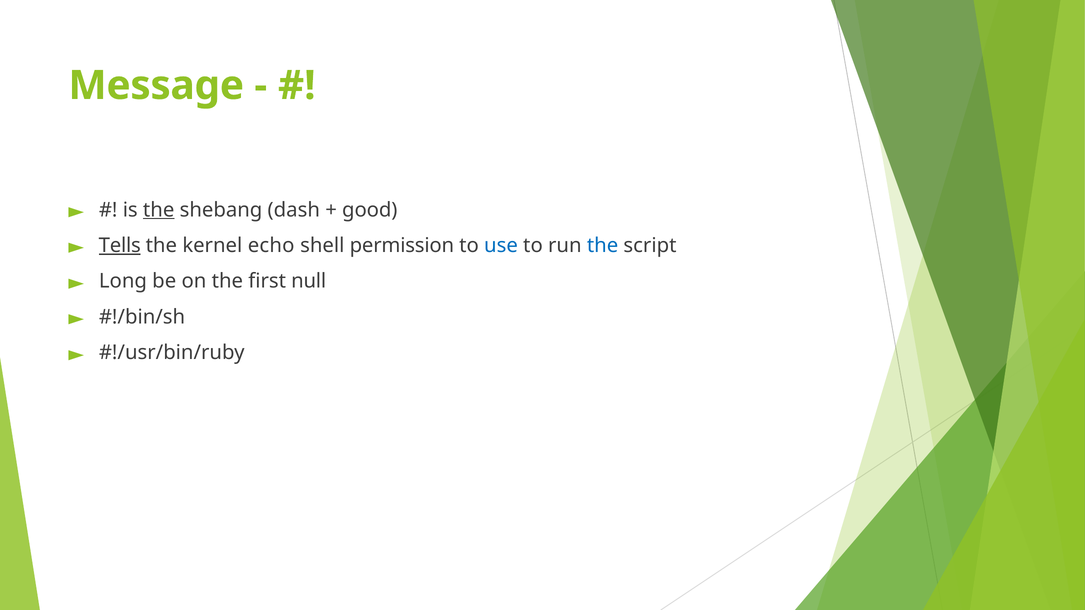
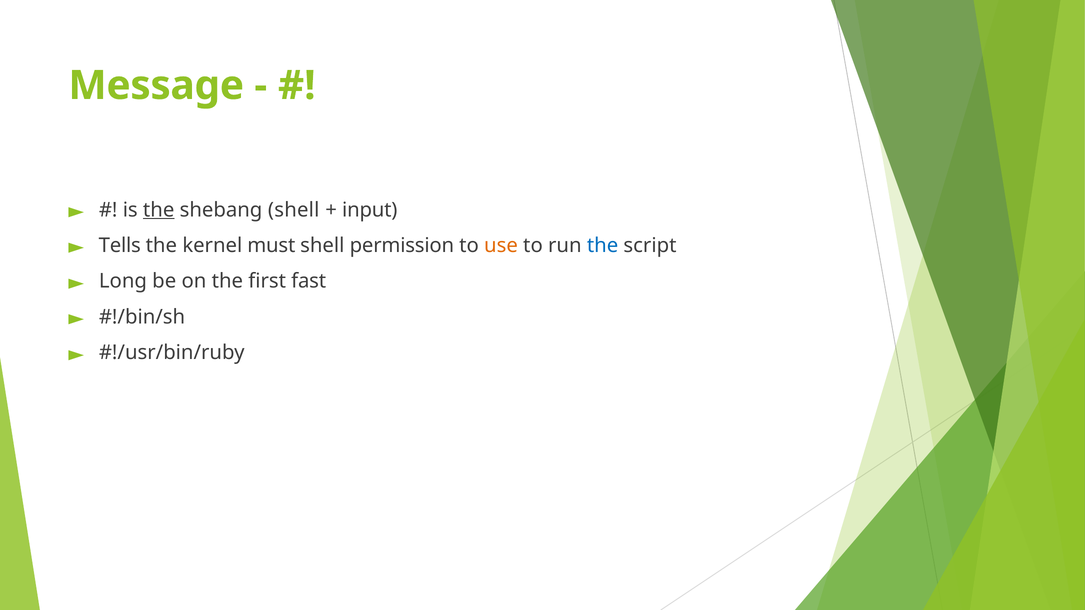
shebang dash: dash -> shell (294, 210)
good: good -> input (370, 210)
Tells underline: present -> none (120, 246)
echo: echo -> must (271, 246)
use colour: blue -> orange (501, 246)
null: null -> fast (309, 281)
